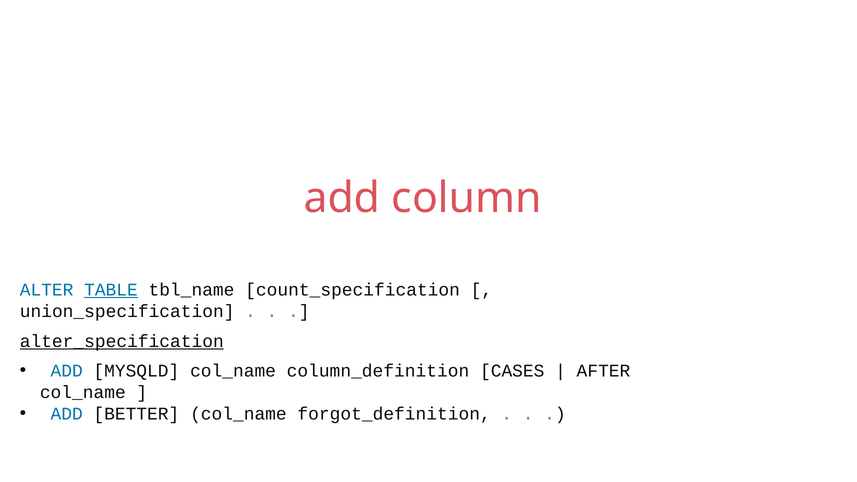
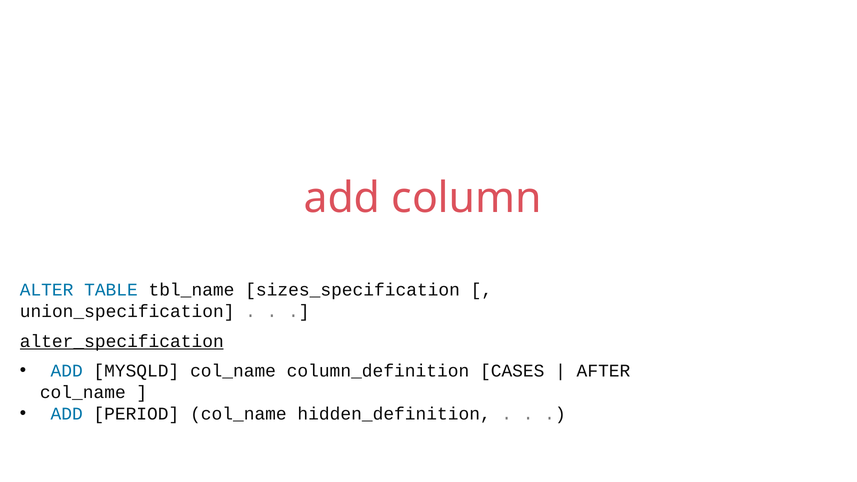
TABLE underline: present -> none (111, 290)
count_specification: count_specification -> sizes_specification (353, 290)
BETTER: BETTER -> PERIOD (136, 414)
forgot_definition: forgot_definition -> hidden_definition (394, 414)
